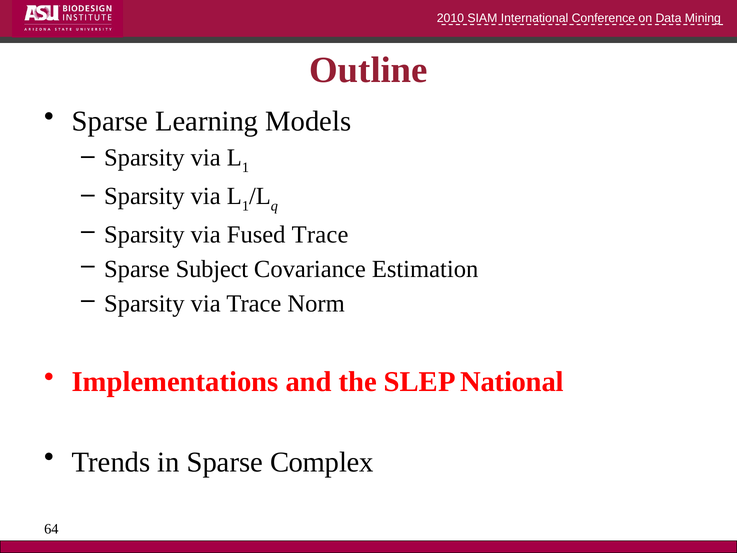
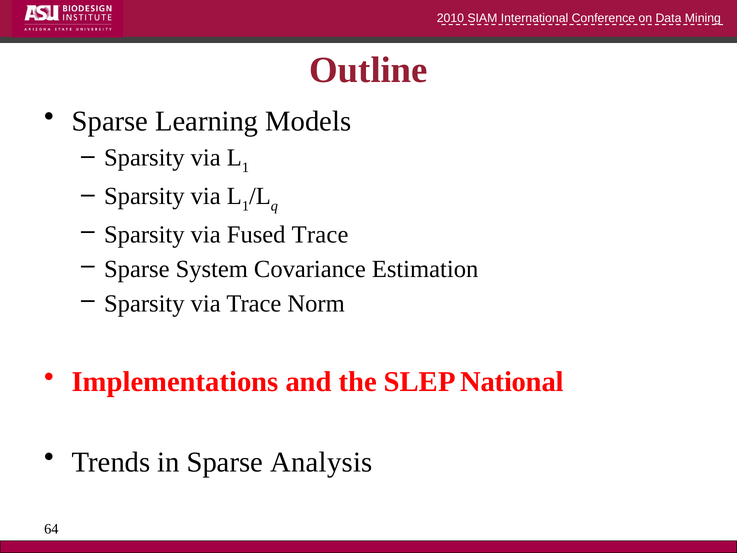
Subject: Subject -> System (212, 269)
Complex: Complex -> Analysis (322, 462)
